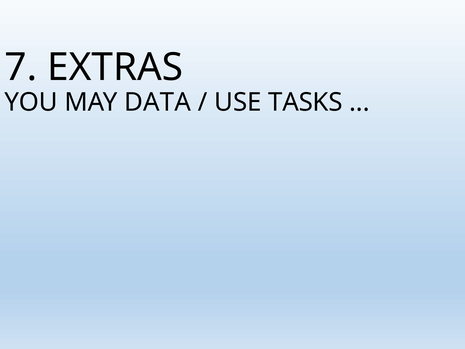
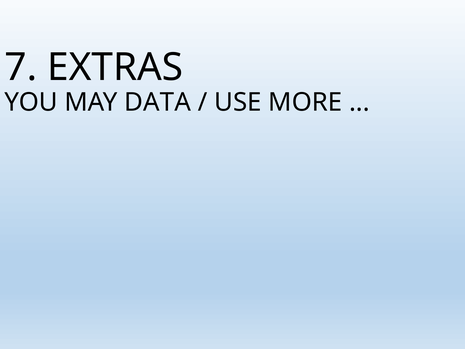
TASKS: TASKS -> MORE (305, 102)
